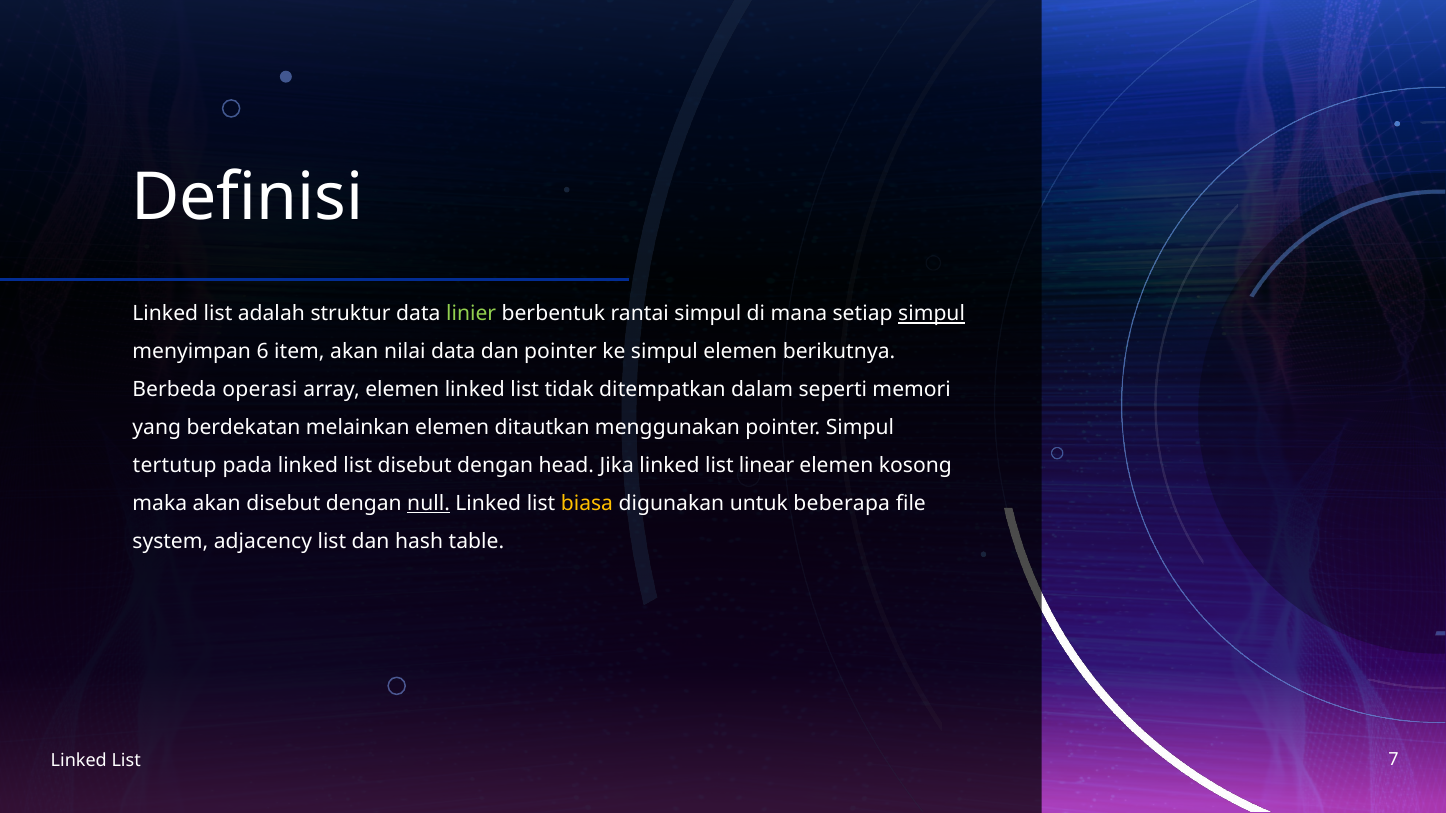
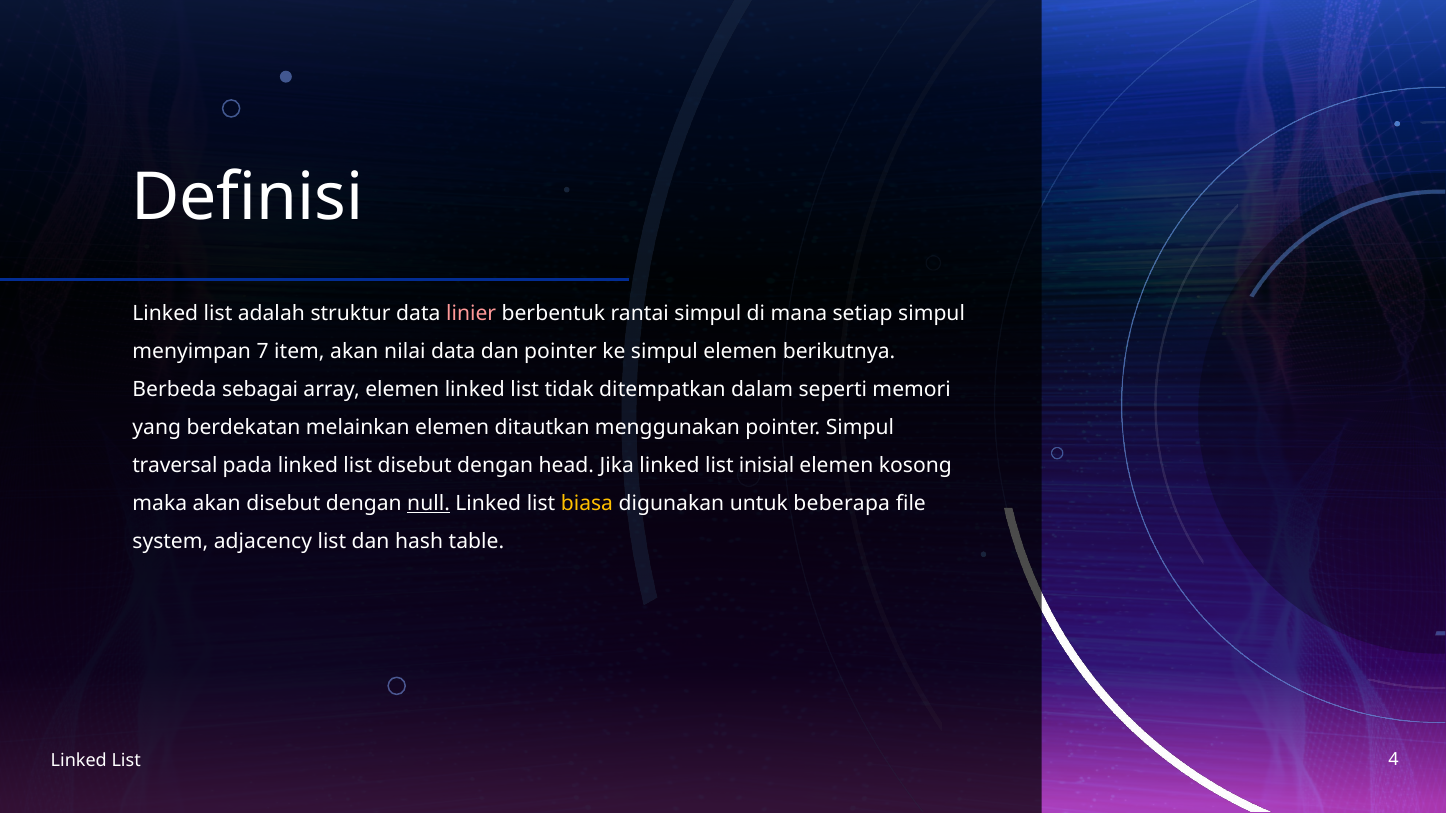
linier colour: light green -> pink (471, 314)
simpul underline: present -> none (932, 314)
6: 6 -> 7 (263, 352)
operasi: operasi -> sebagai (260, 390)
tertutup: tertutup -> traversal (175, 466)
linear: linear -> inisial (767, 466)
7: 7 -> 4 (1394, 760)
